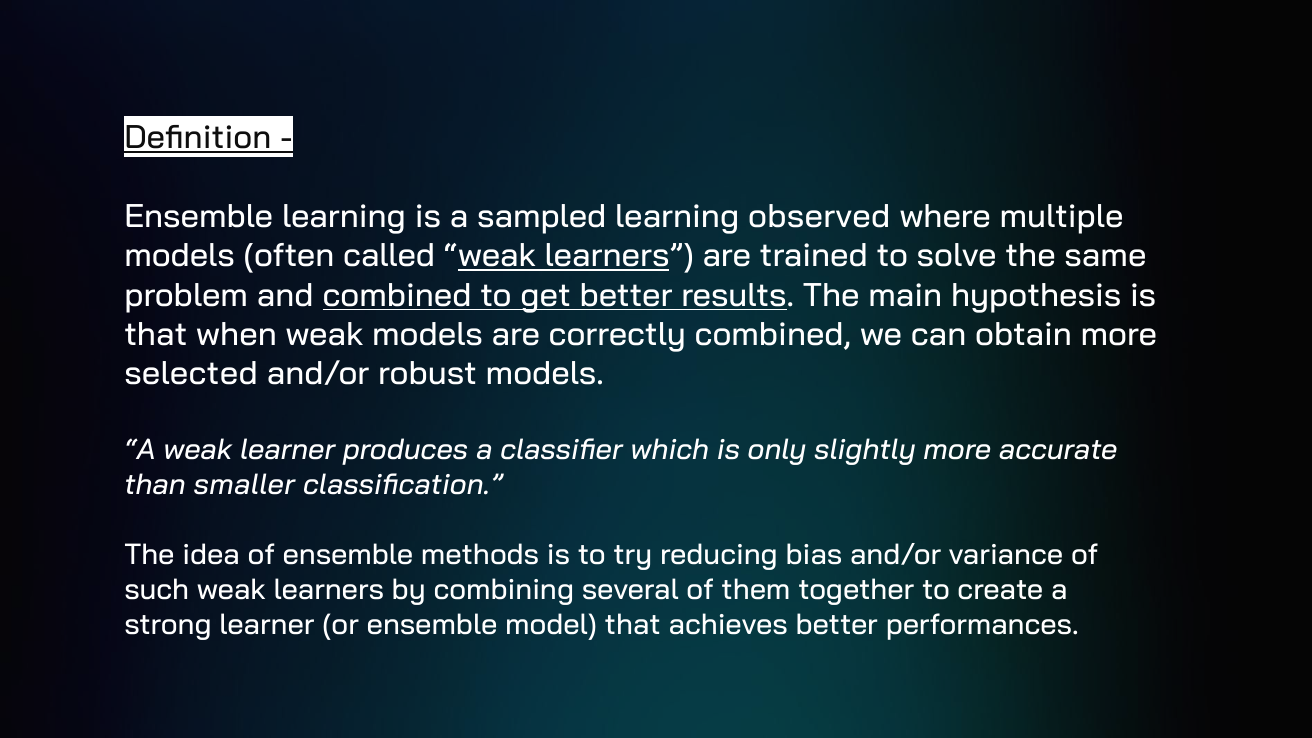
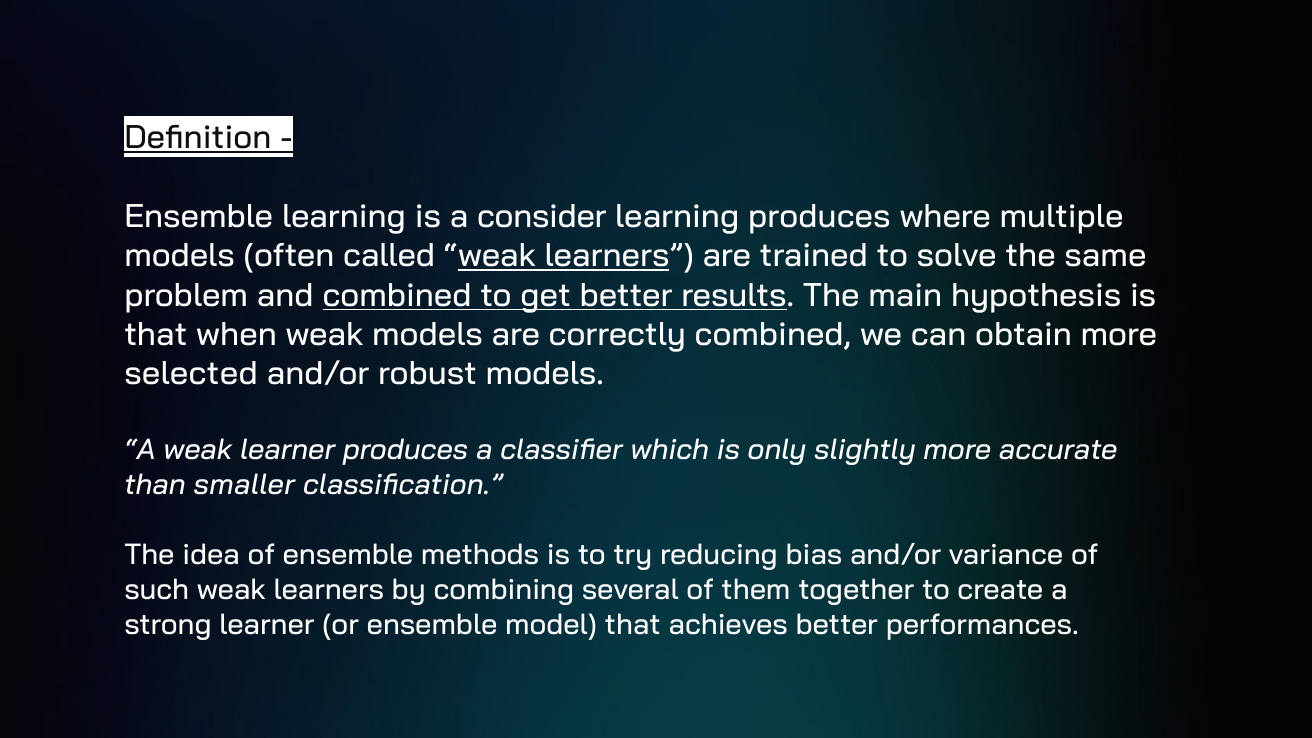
sampled: sampled -> consider (542, 217)
learning observed: observed -> produces (819, 217)
